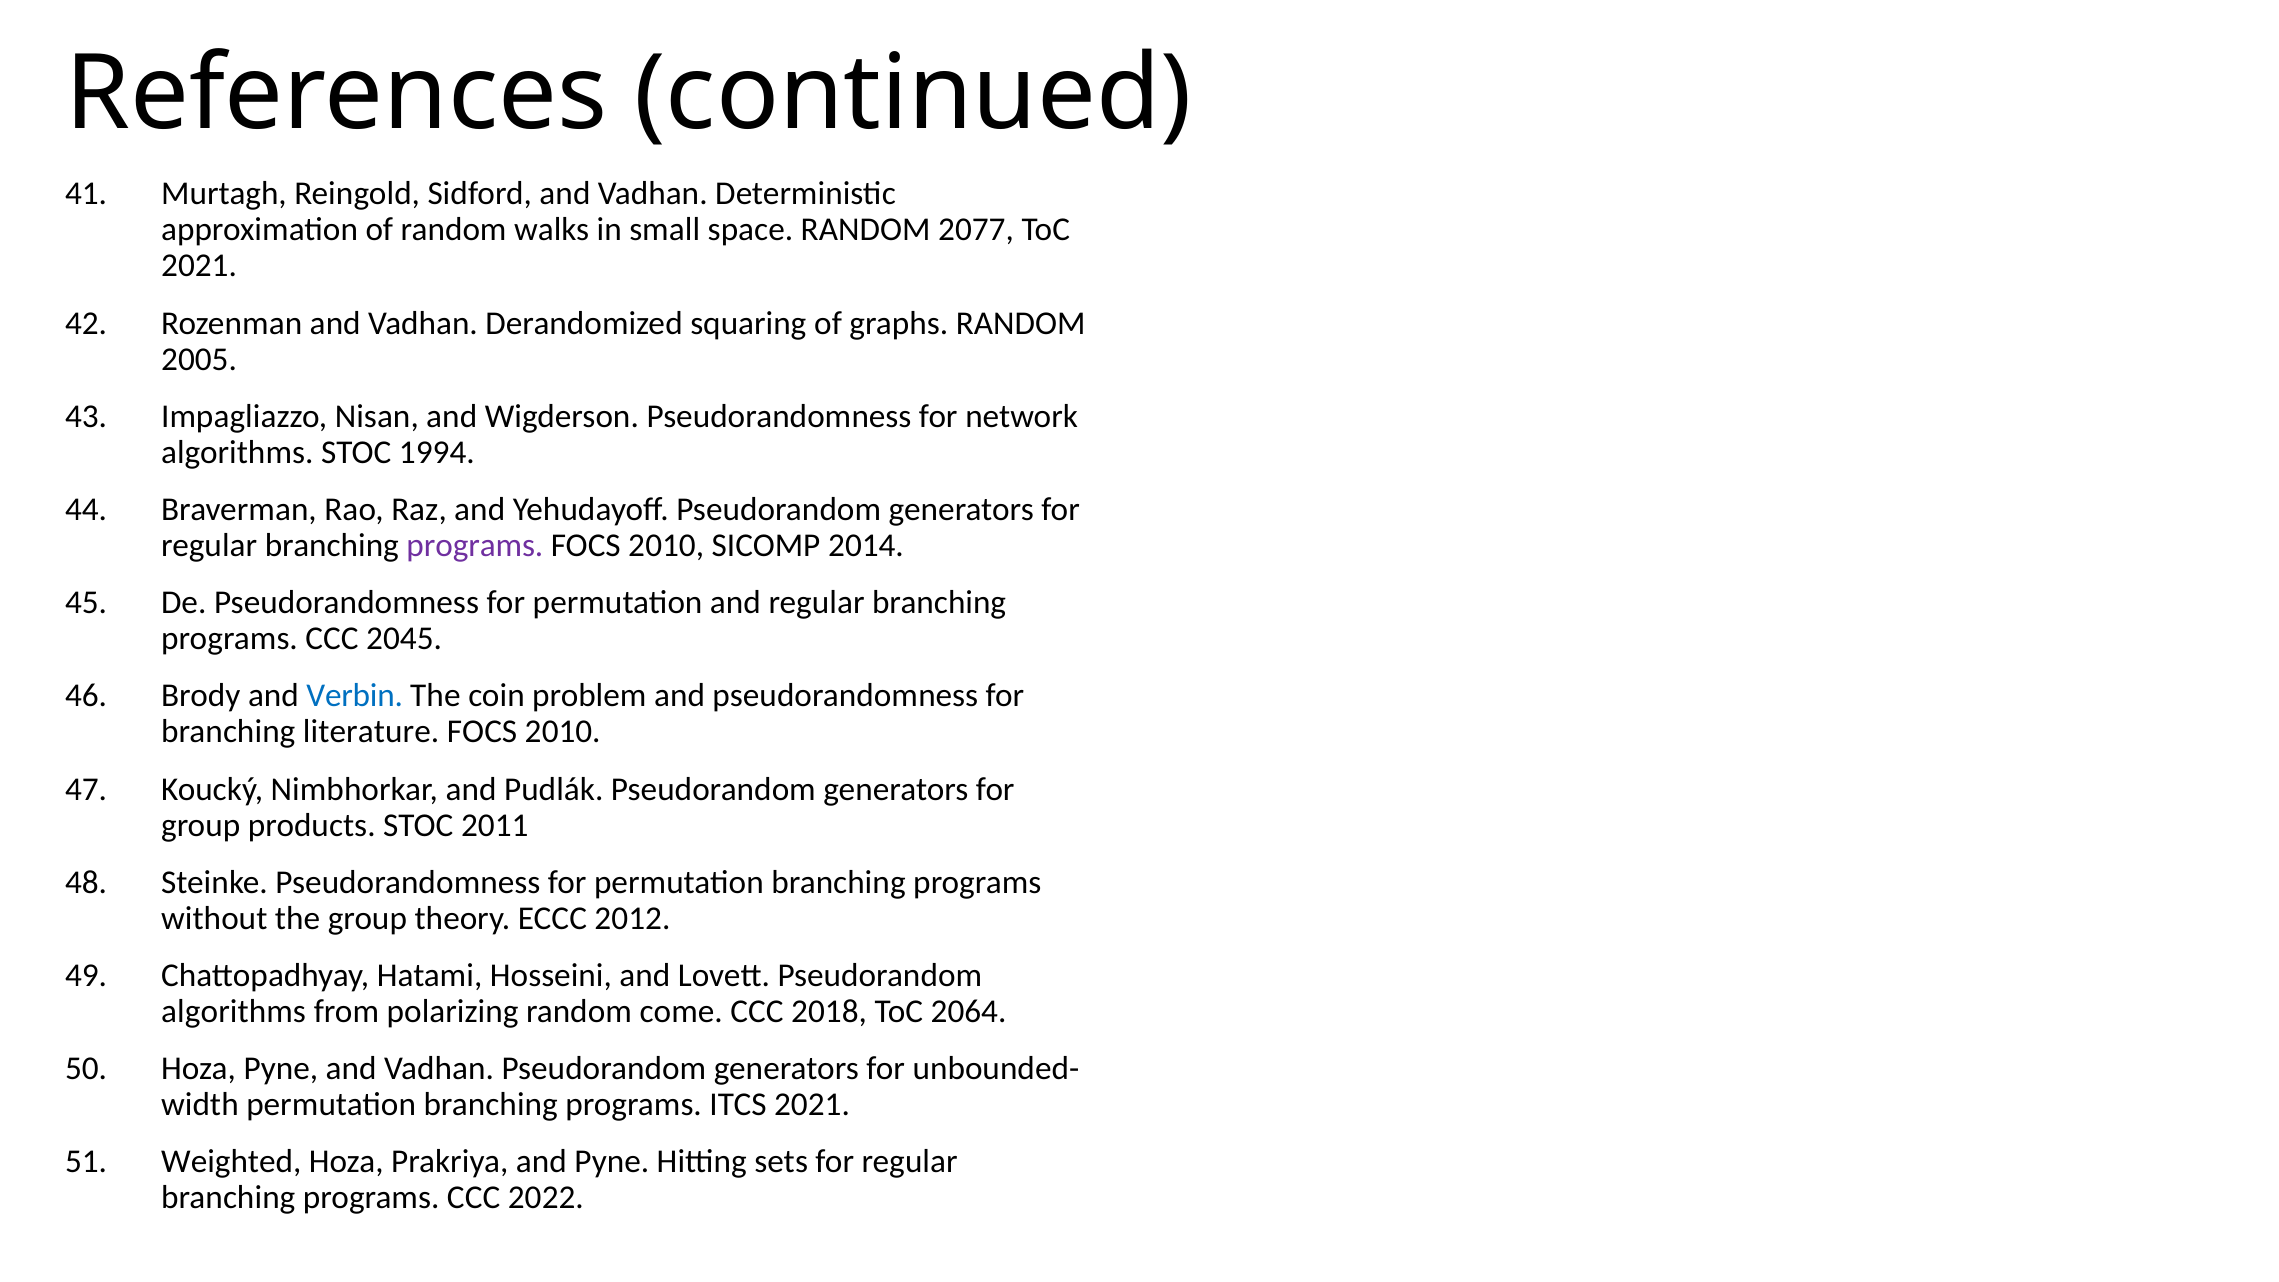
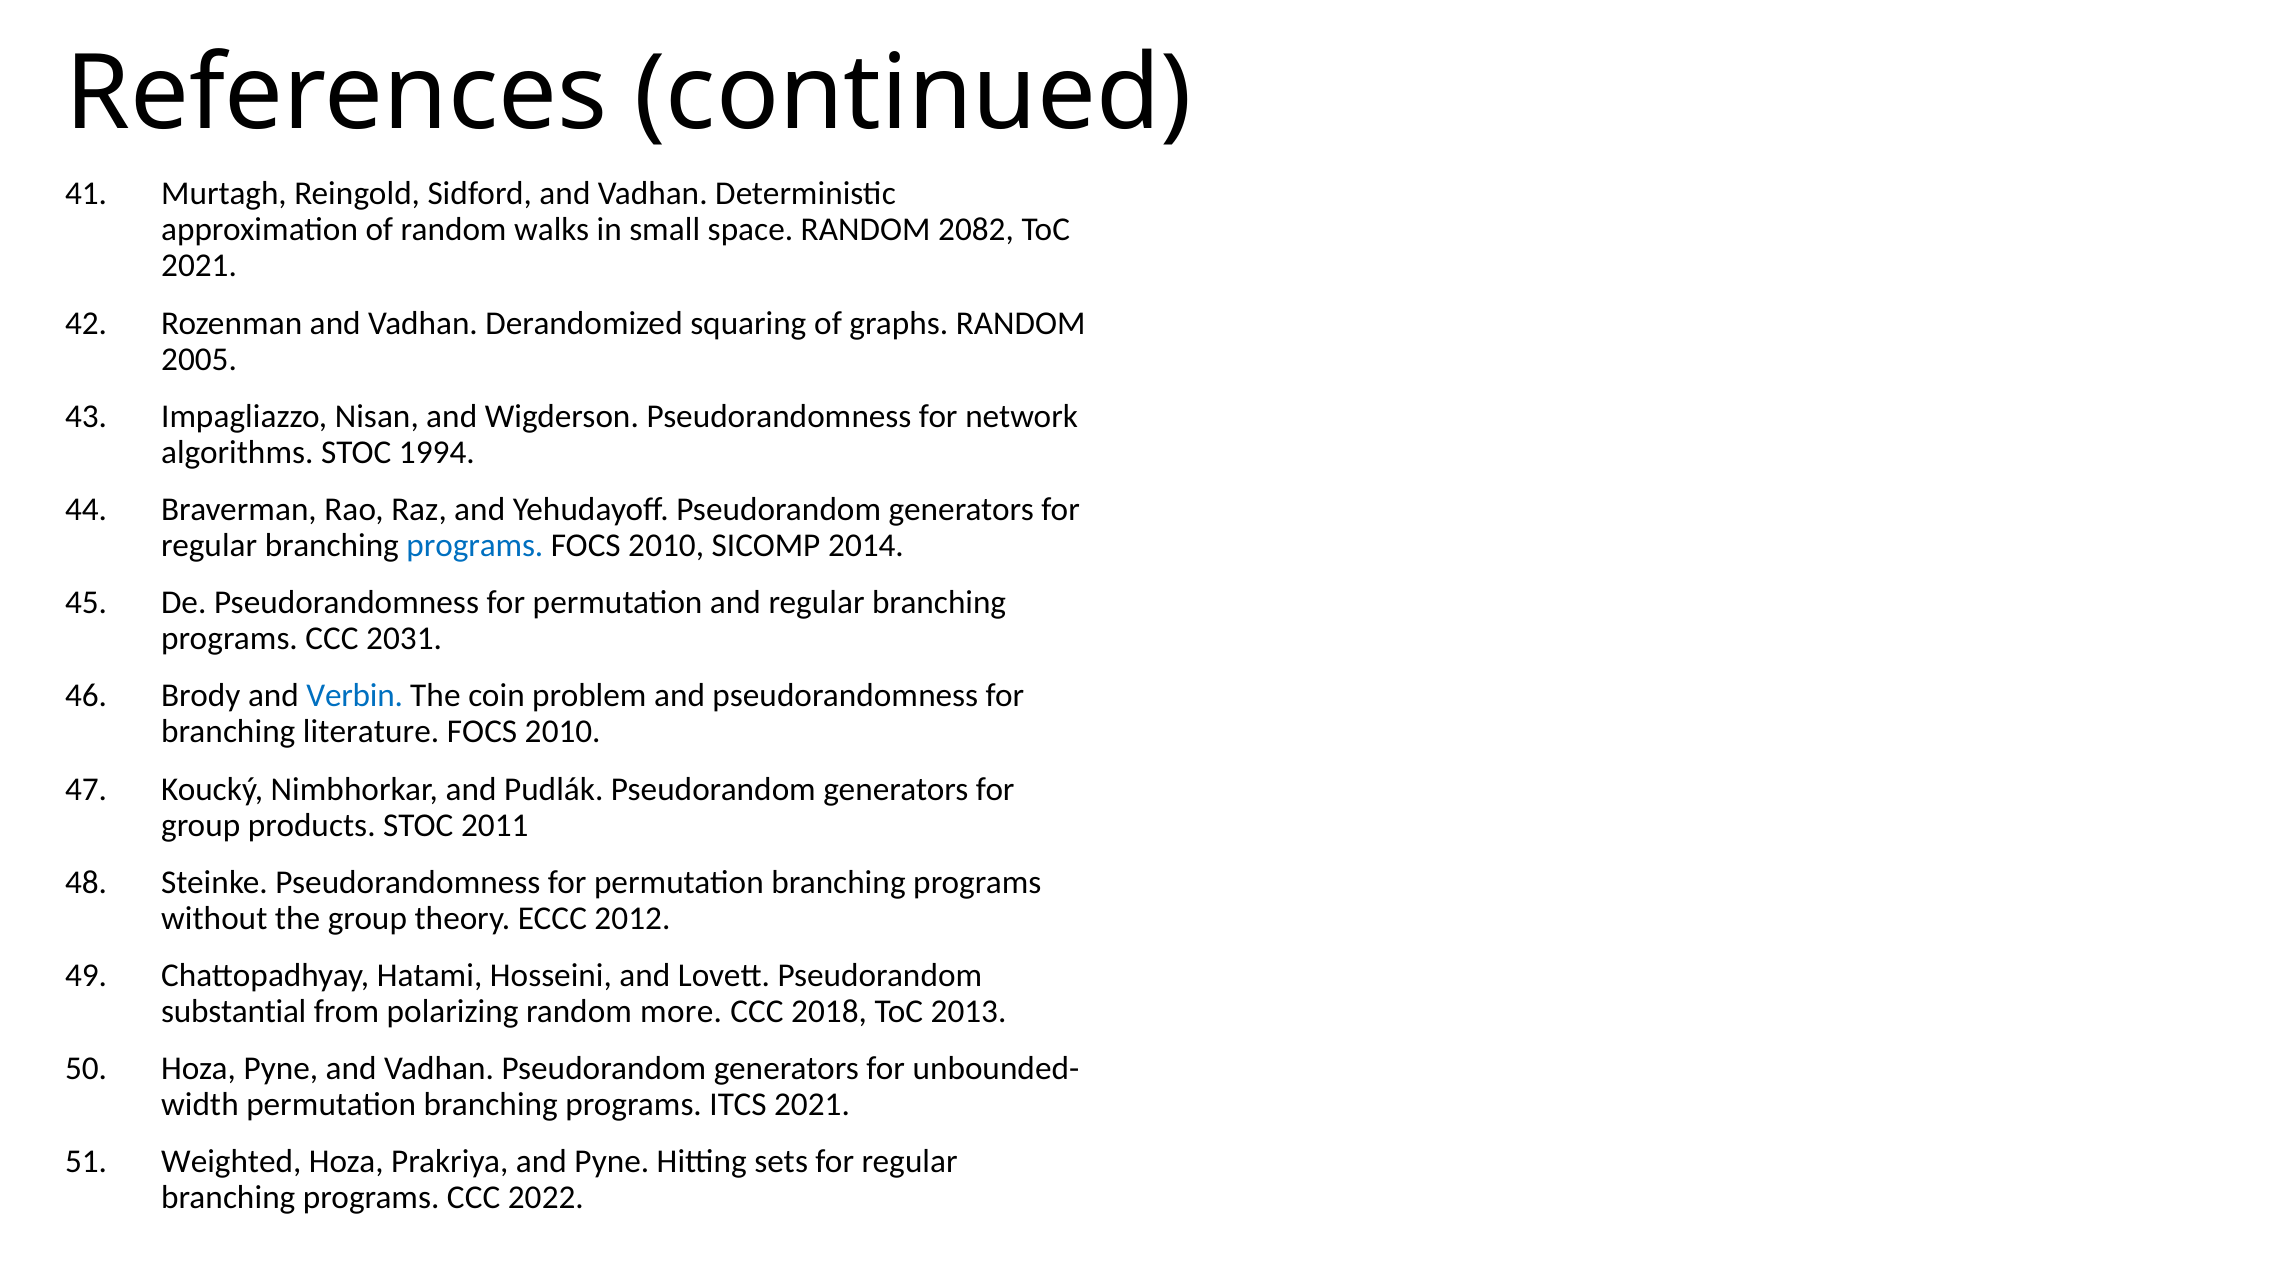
2077: 2077 -> 2082 (976, 230)
programs colour: purple -> blue (475, 545)
2045: 2045 -> 2031 (404, 639)
algorithms: algorithms -> substantial (234, 1011)
come: come -> more (681, 1011)
2064: 2064 -> 2013 (969, 1011)
